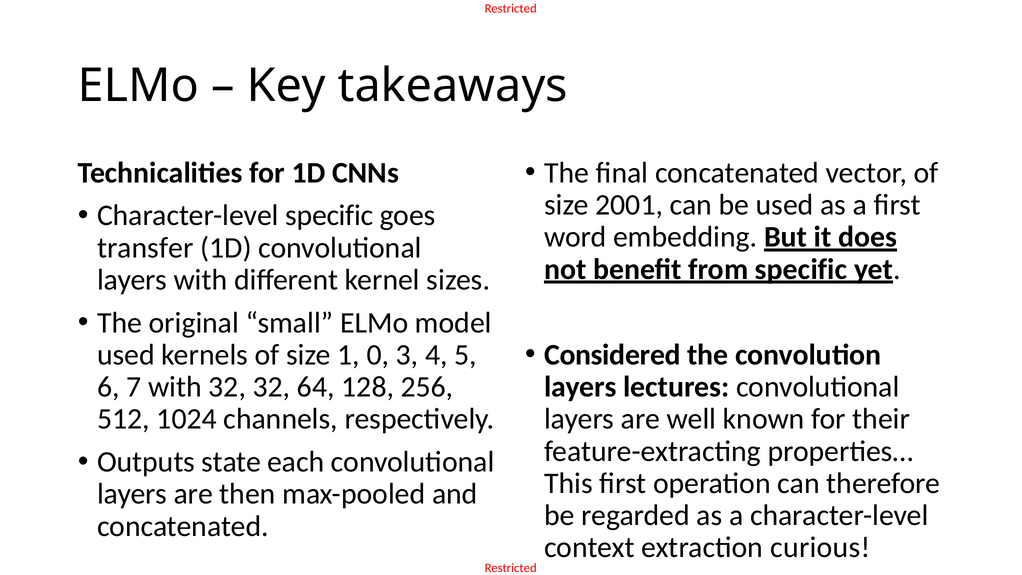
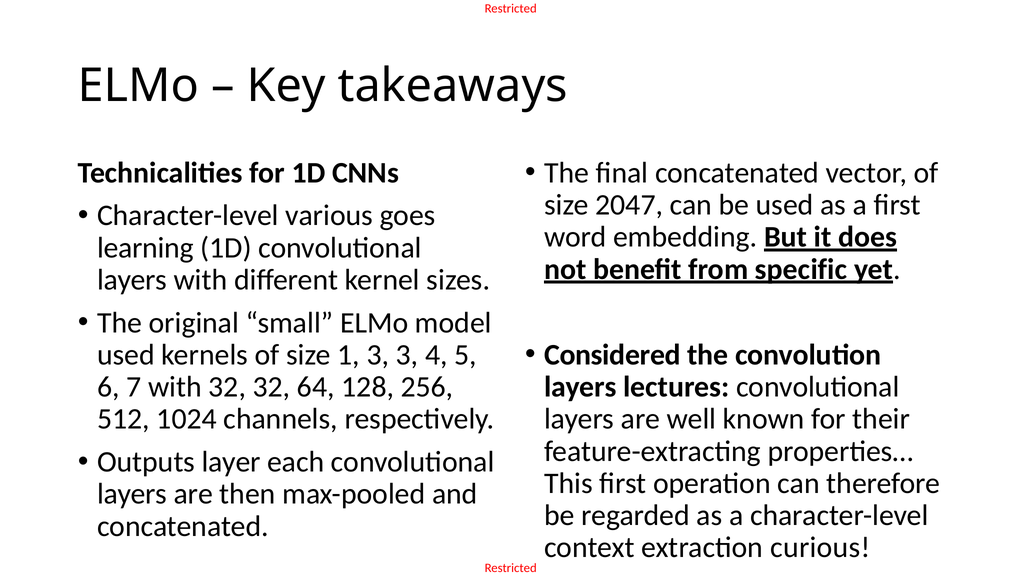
2001: 2001 -> 2047 (629, 205)
Character-level specific: specific -> various (329, 216)
transfer: transfer -> learning (145, 248)
1 0: 0 -> 3 (378, 355)
state: state -> layer (231, 462)
